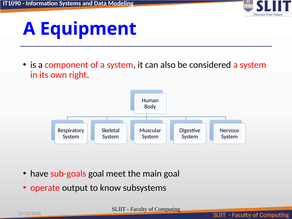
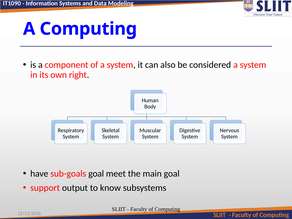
A Equipment: Equipment -> Computing (88, 29)
operate: operate -> support (45, 188)
